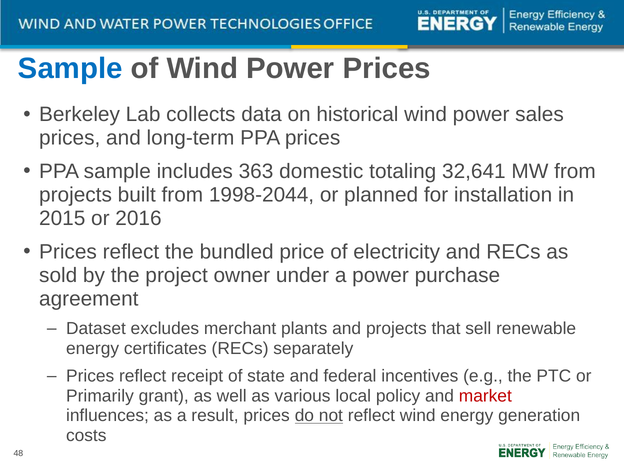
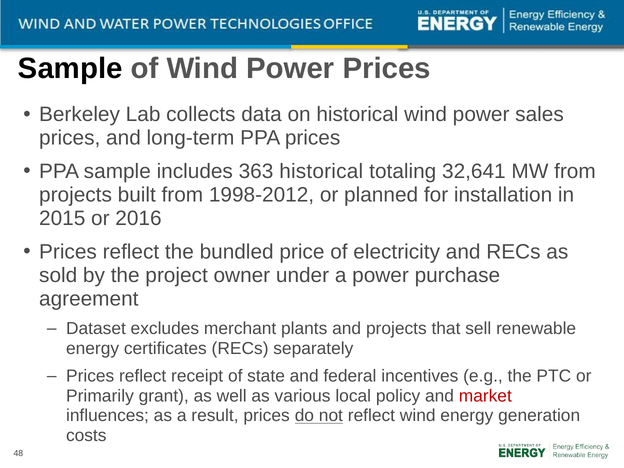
Sample colour: blue -> black (70, 68)
363 domestic: domestic -> historical (321, 171)
1998-2044: 1998-2044 -> 1998-2012 (262, 195)
